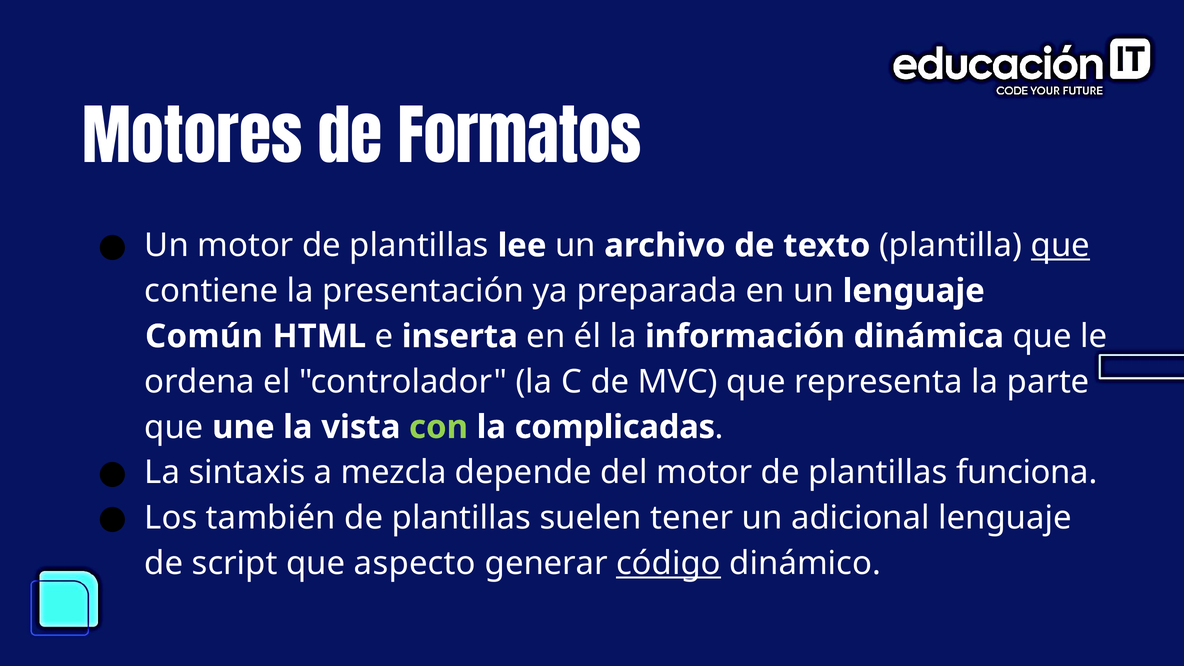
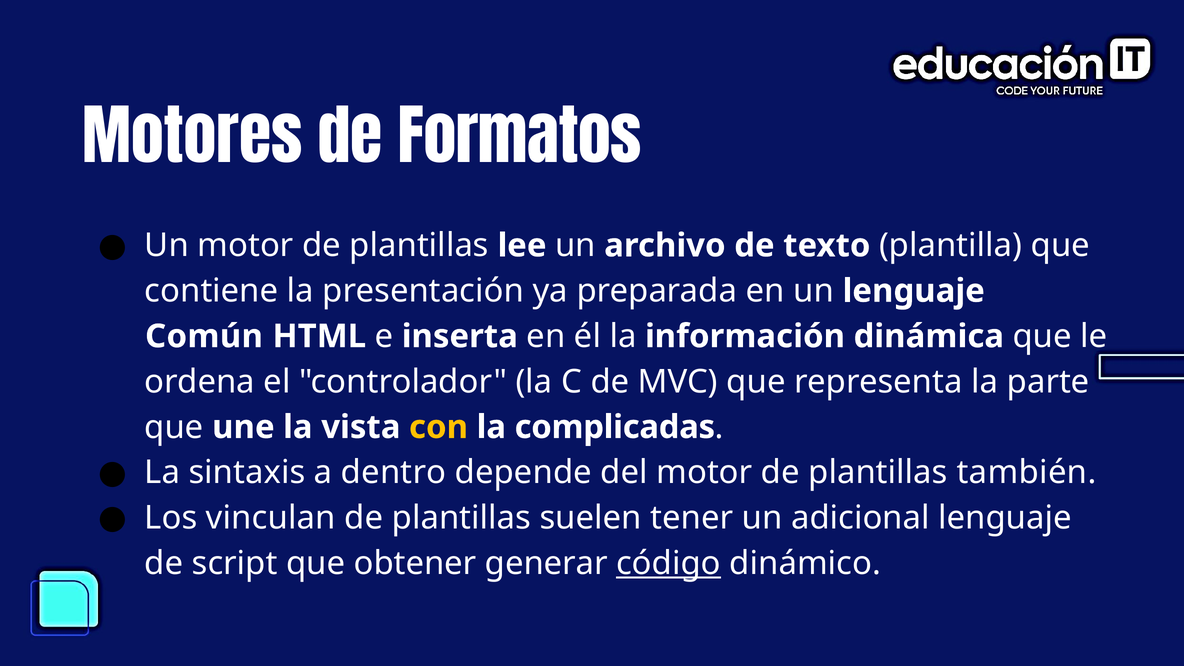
que underline: present -> none (1060, 246)
con colour: light green -> yellow (439, 427)
mezcla: mezcla -> dentro (394, 473)
funciona: funciona -> también (1026, 473)
también: también -> vinculan (271, 518)
aspecto: aspecto -> obtener (415, 563)
